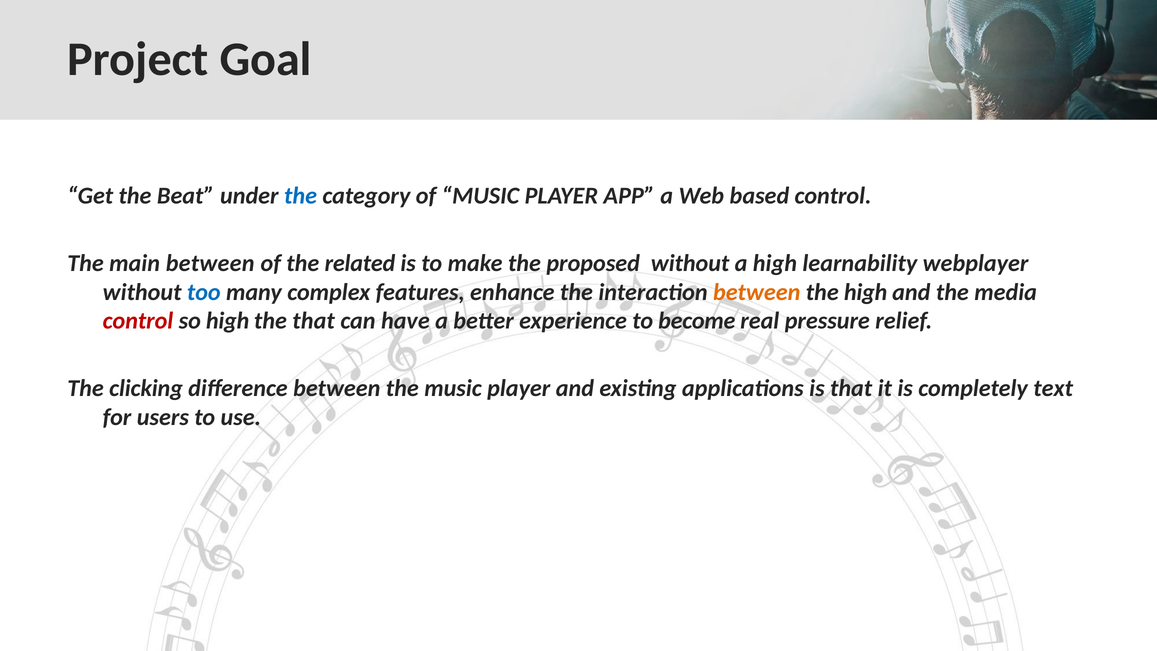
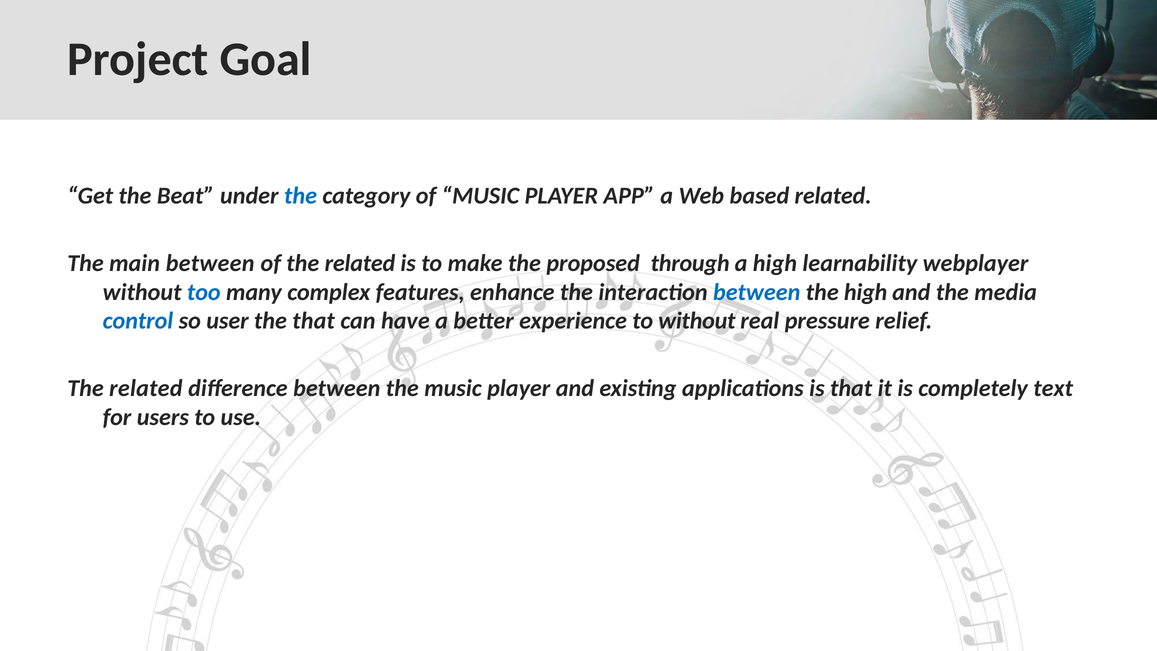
based control: control -> related (833, 196)
proposed without: without -> through (690, 263)
between colour: orange -> blue (757, 292)
control colour: red -> blue (138, 321)
so high: high -> user (227, 321)
to become: become -> without (697, 321)
clicking: clicking -> related (146, 389)
